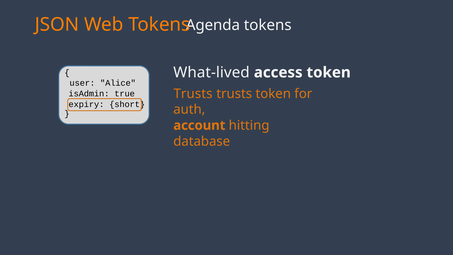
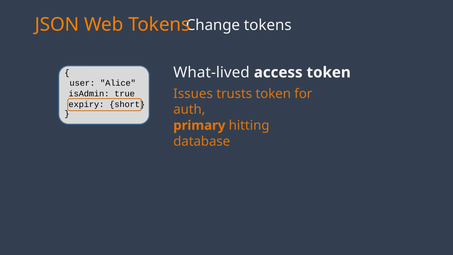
Agenda: Agenda -> Change (213, 25)
Trusts: Trusts -> Issues (193, 94)
account: account -> primary (199, 125)
